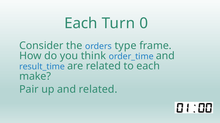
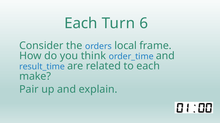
0: 0 -> 6 (144, 23)
type: type -> local (126, 46)
and related: related -> explain (98, 90)
